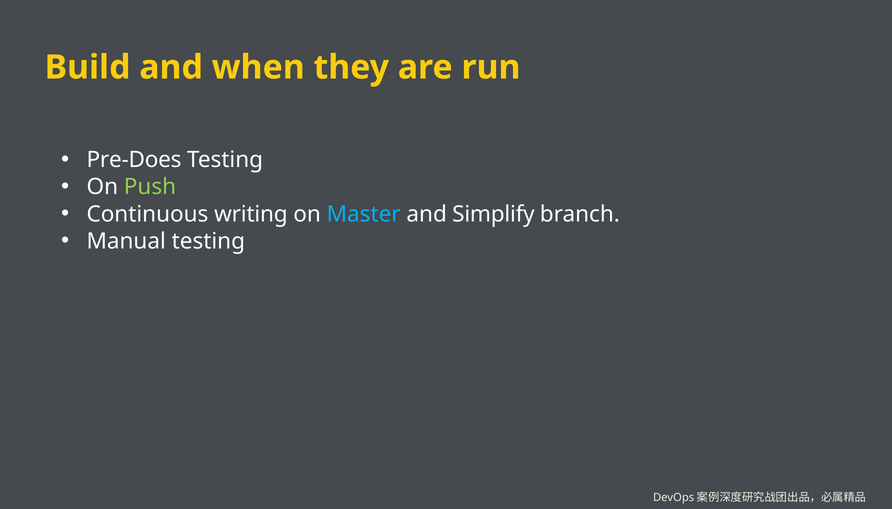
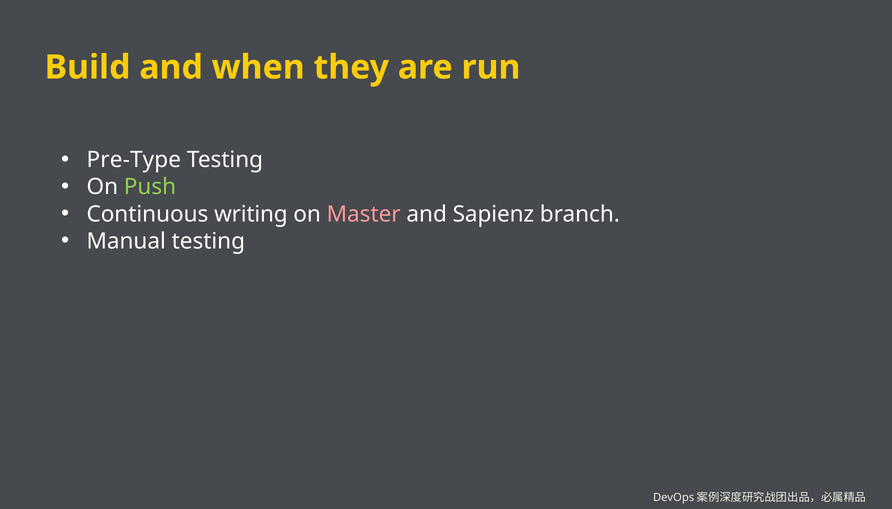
Pre-Does: Pre-Does -> Pre-Type (134, 160)
Master colour: light blue -> pink (364, 214)
Simplify: Simplify -> Sapienz (493, 214)
